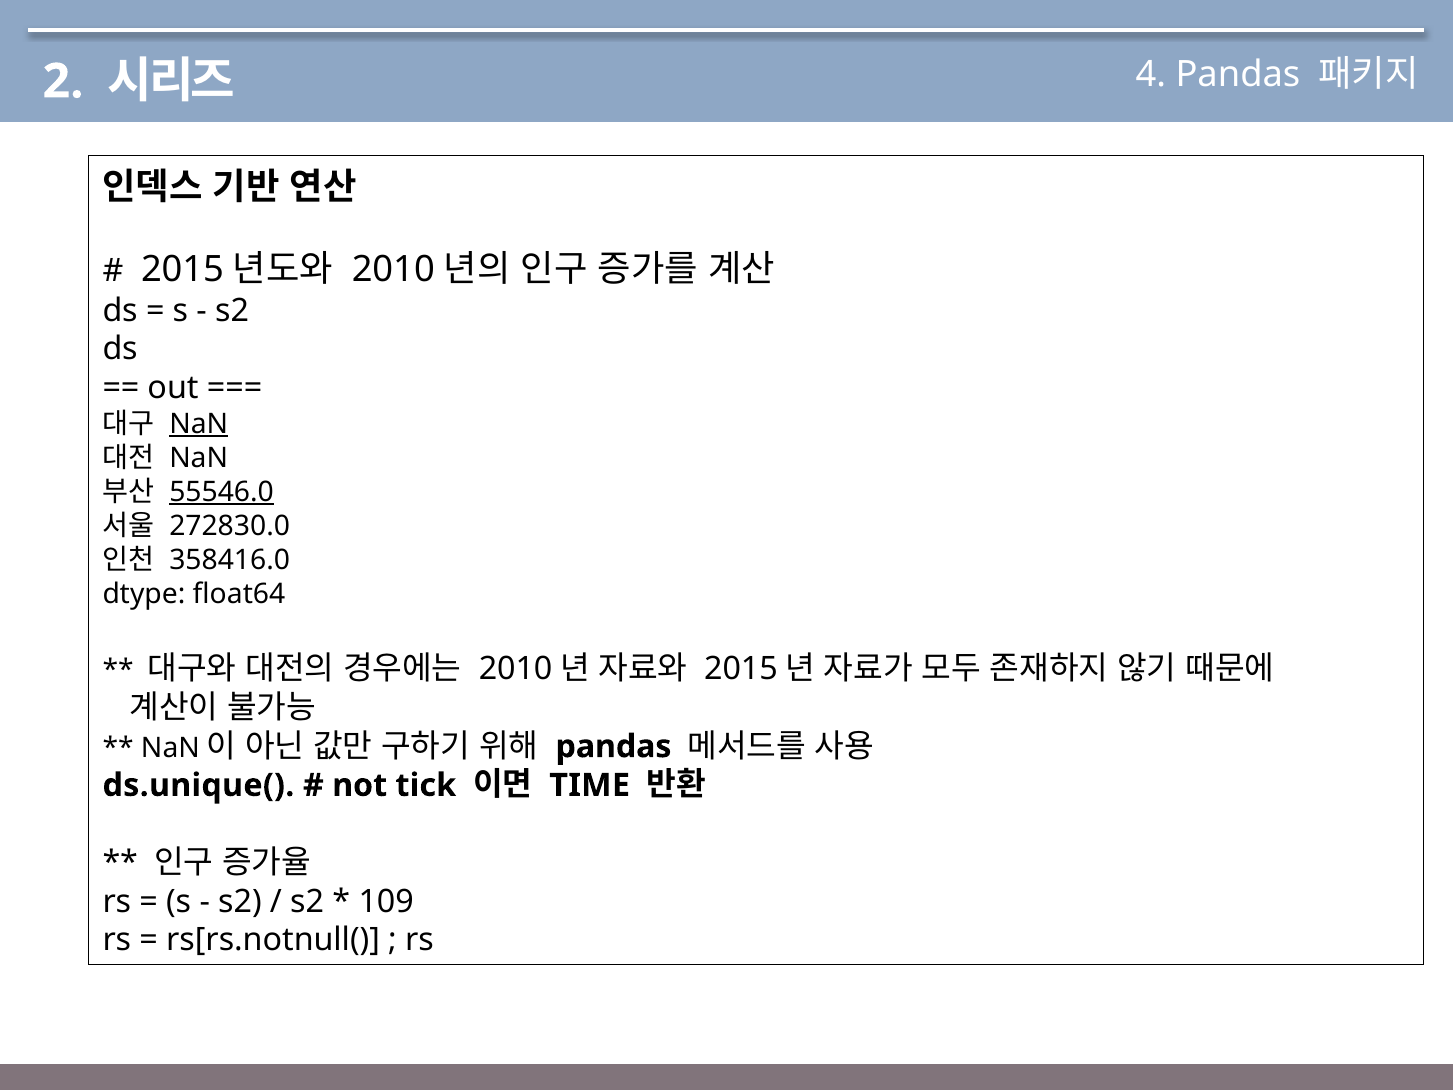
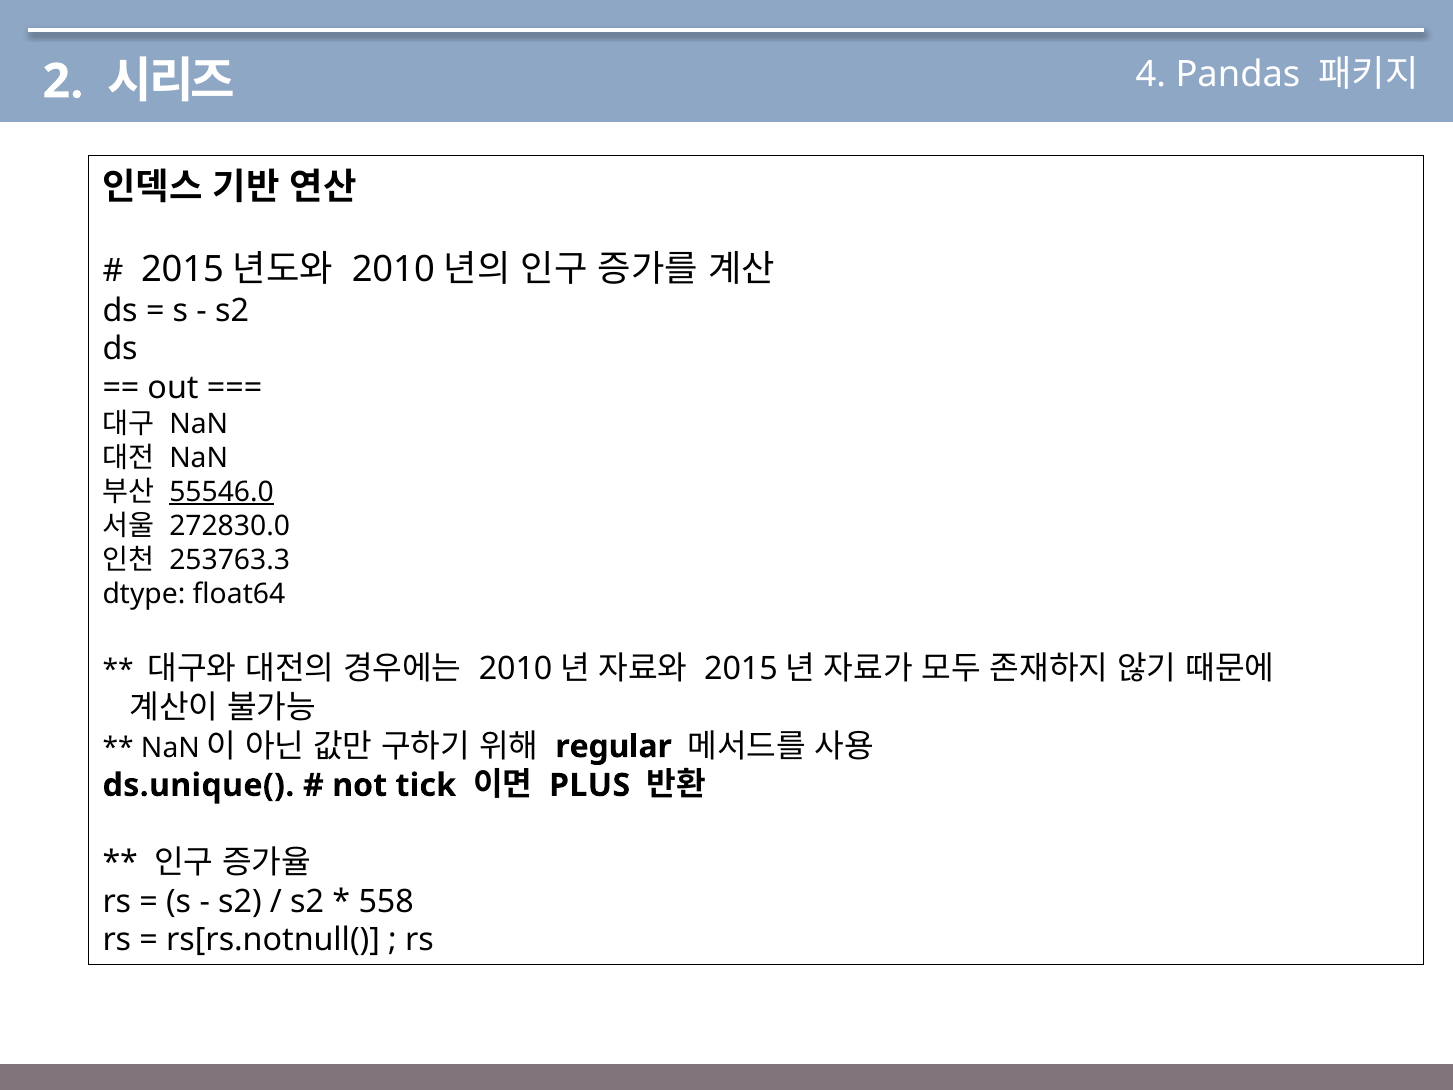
NaN underline: present -> none (199, 424)
358416.0: 358416.0 -> 253763.3 (230, 560)
pandas: pandas -> regular (614, 746)
TIME: TIME -> PLUS (590, 785)
109: 109 -> 558 (386, 901)
